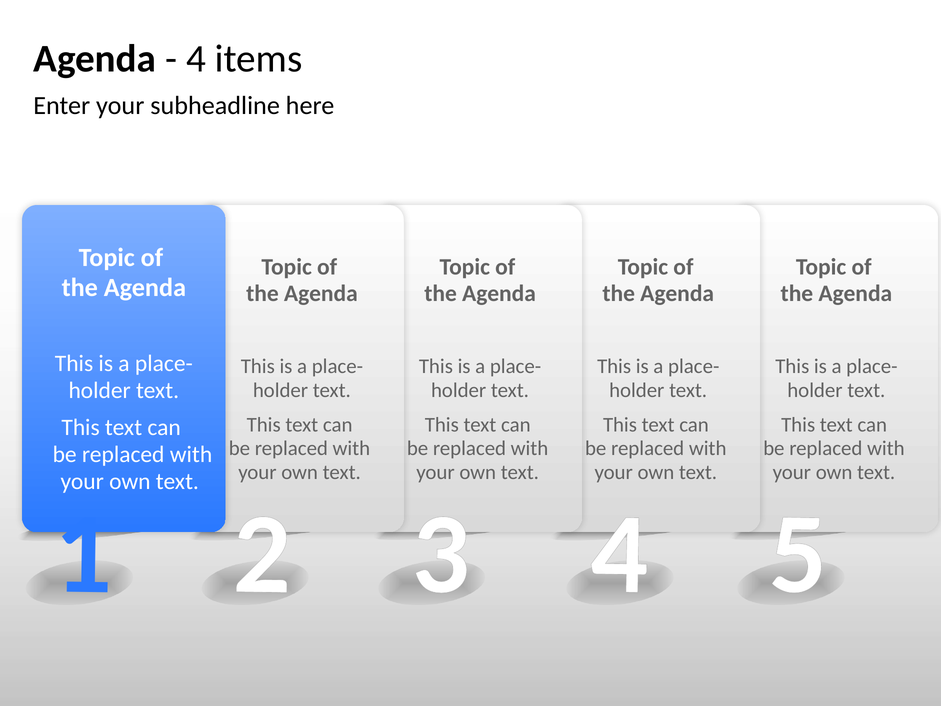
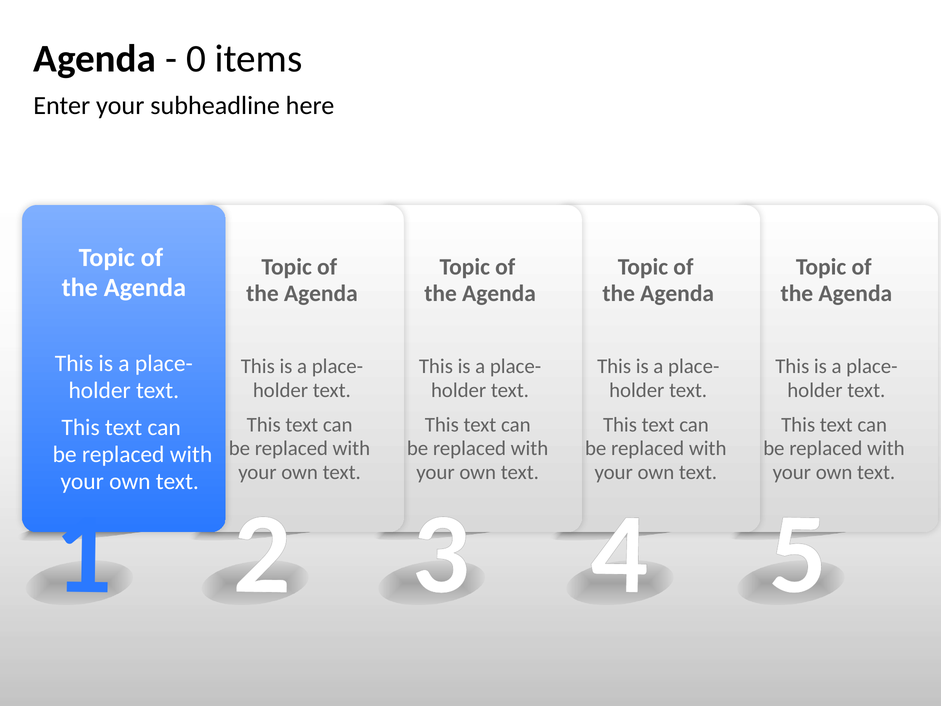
4: 4 -> 0 (196, 59)
